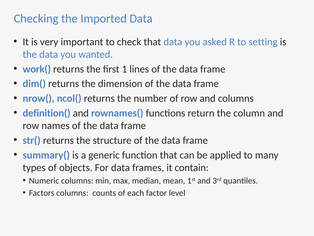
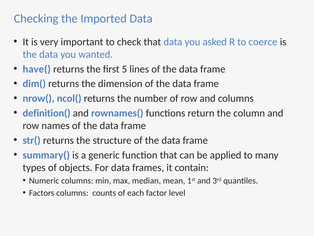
setting: setting -> coerce (263, 42)
work(: work( -> have( (37, 69)
1: 1 -> 5 (124, 69)
